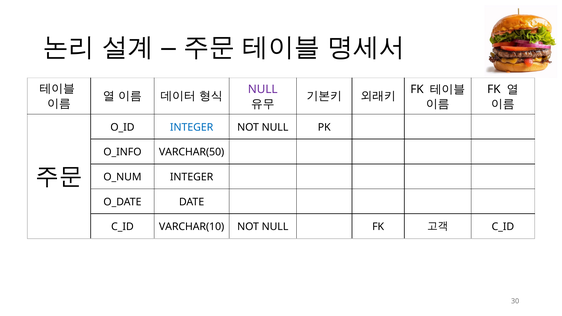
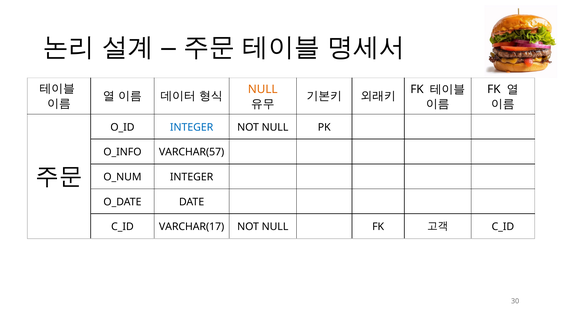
NULL colour: purple -> orange (263, 89)
VARCHAR(50: VARCHAR(50 -> VARCHAR(57 (192, 152)
VARCHAR(10: VARCHAR(10 -> VARCHAR(17 (192, 227)
